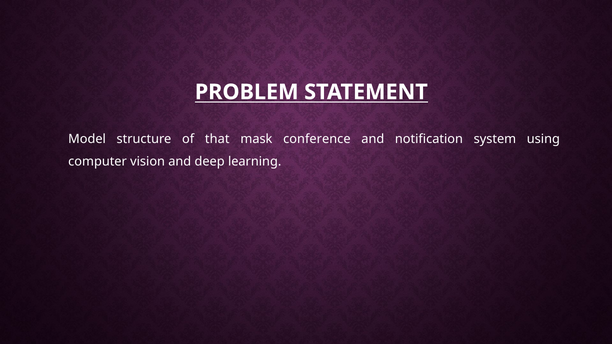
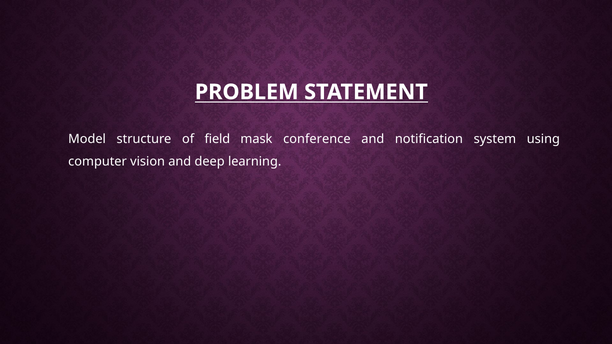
that: that -> field (217, 139)
